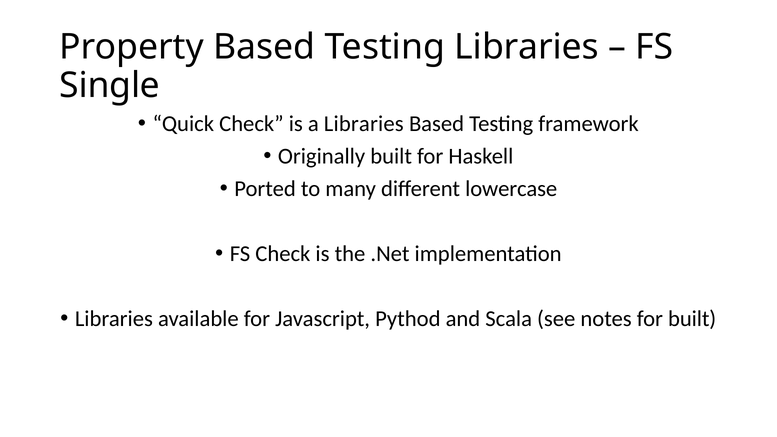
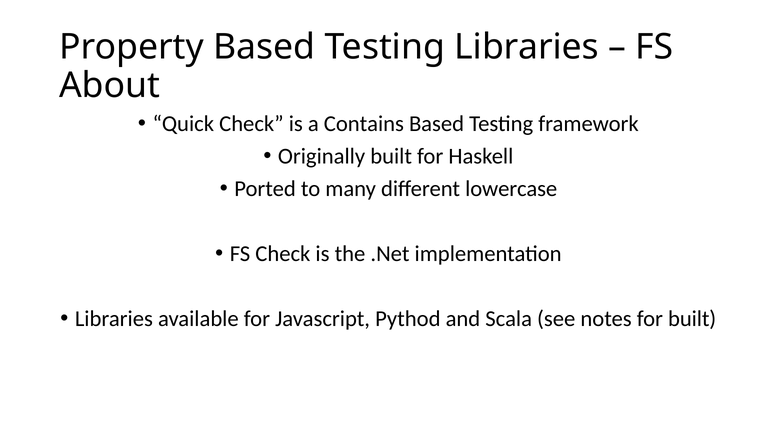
Single: Single -> About (110, 86)
a Libraries: Libraries -> Contains (364, 124)
